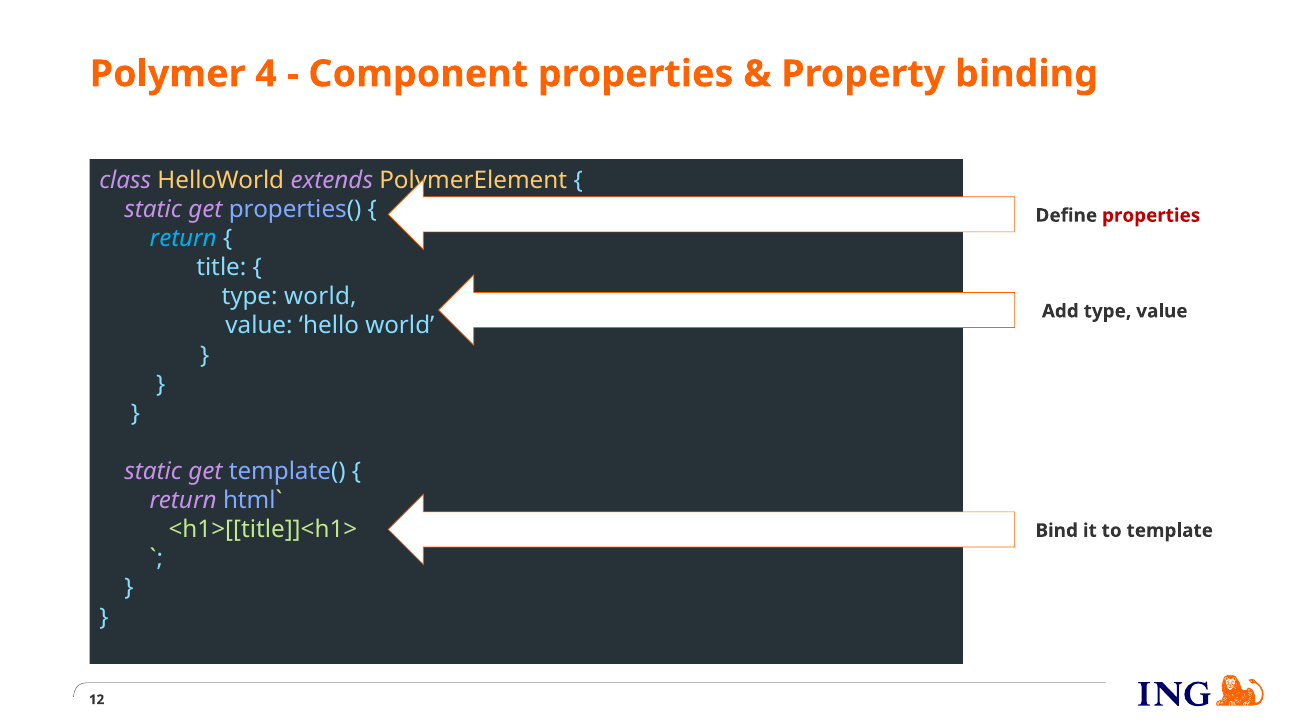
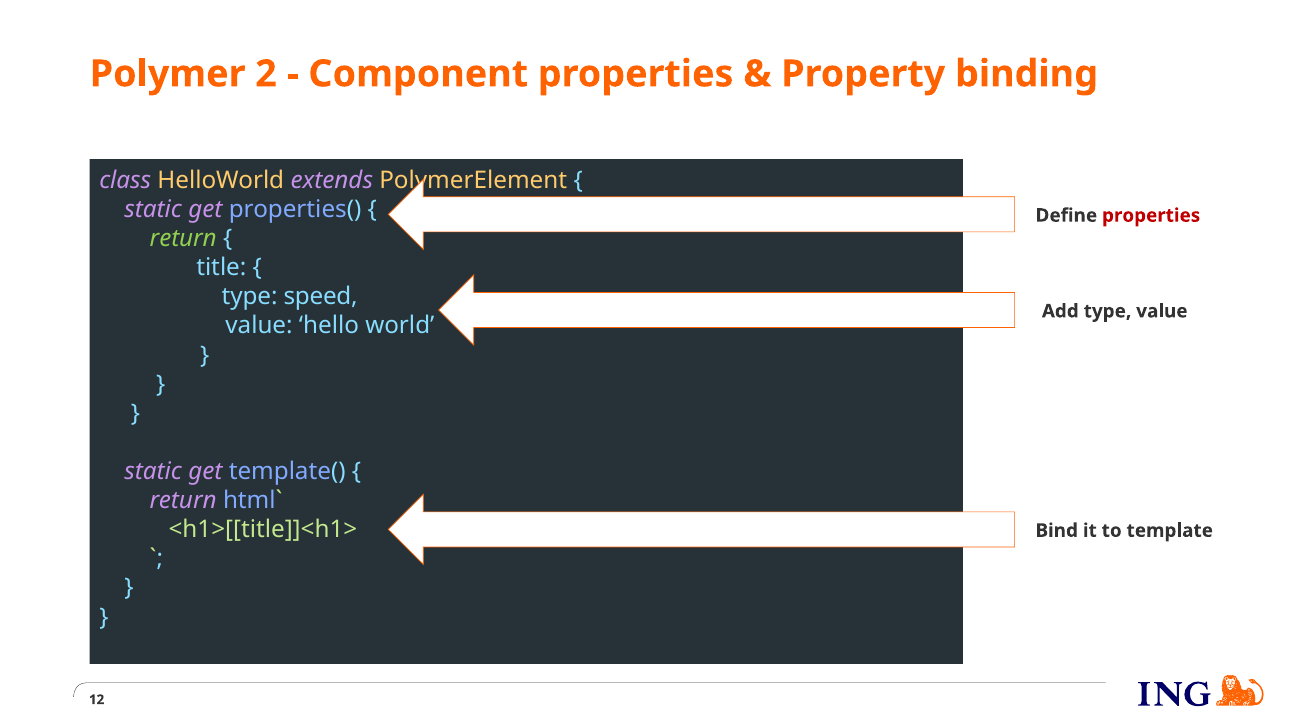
4: 4 -> 2 (266, 74)
return colour: light blue -> light green (183, 238)
type world: world -> speed (321, 297)
